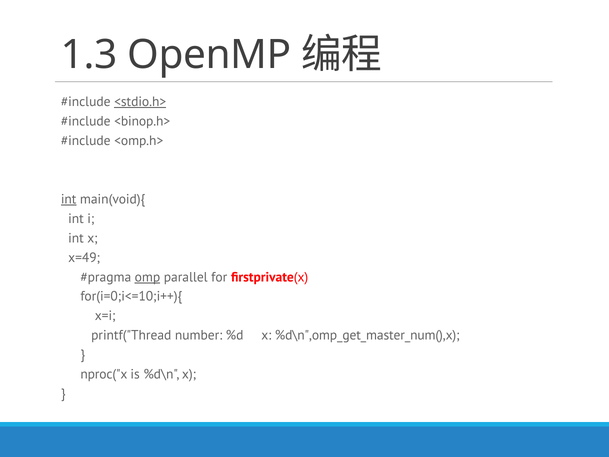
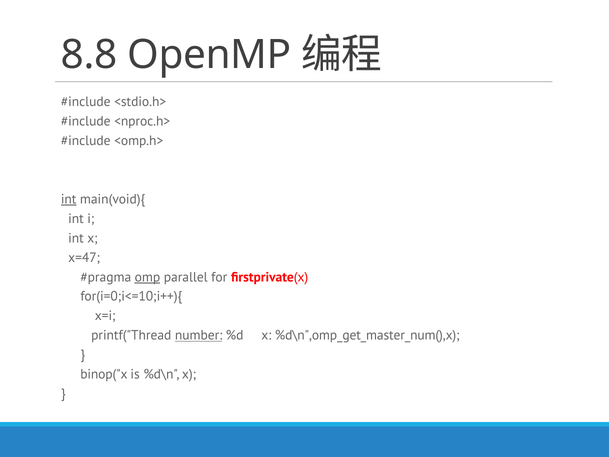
1.3: 1.3 -> 8.8 (89, 55)
<stdio.h> underline: present -> none (140, 102)
<binop.h>: <binop.h> -> <nproc.h> (142, 121)
x=49: x=49 -> x=47 (84, 257)
number underline: none -> present (199, 335)
nproc("x: nproc("x -> binop("x (104, 374)
